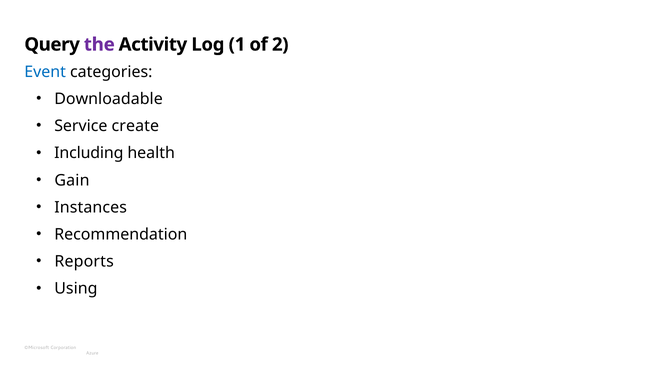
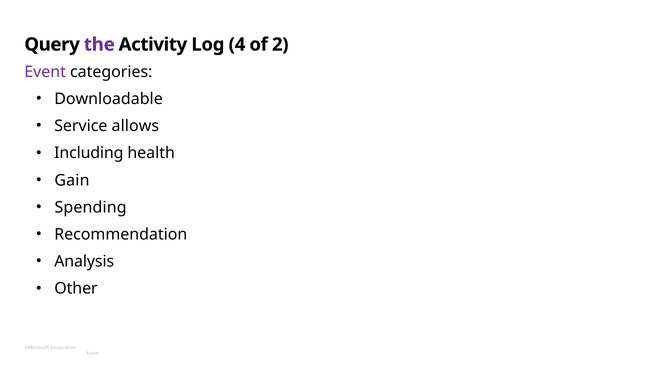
1: 1 -> 4 (237, 45)
Event colour: blue -> purple (45, 72)
create: create -> allows (135, 126)
Instances: Instances -> Spending (91, 207)
Reports: Reports -> Analysis (84, 262)
Using: Using -> Other (76, 289)
